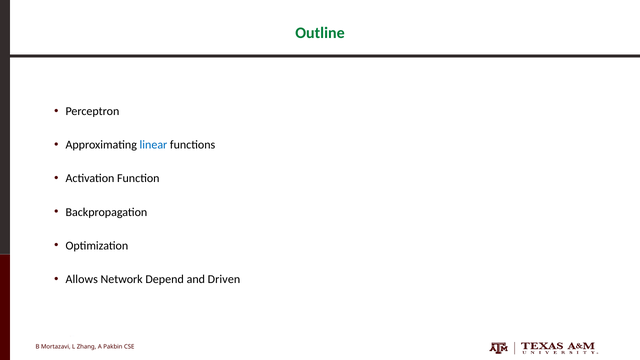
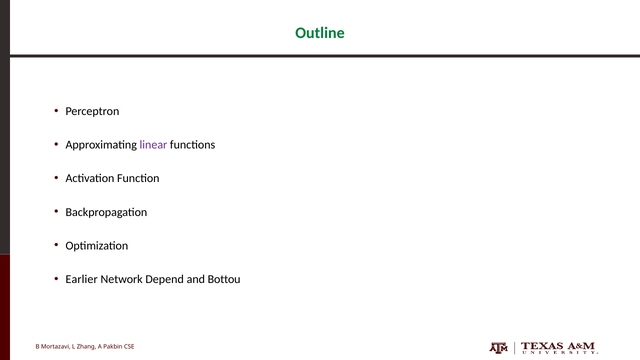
linear colour: blue -> purple (153, 145)
Allows: Allows -> Earlier (82, 279)
Driven: Driven -> Bottou (224, 279)
